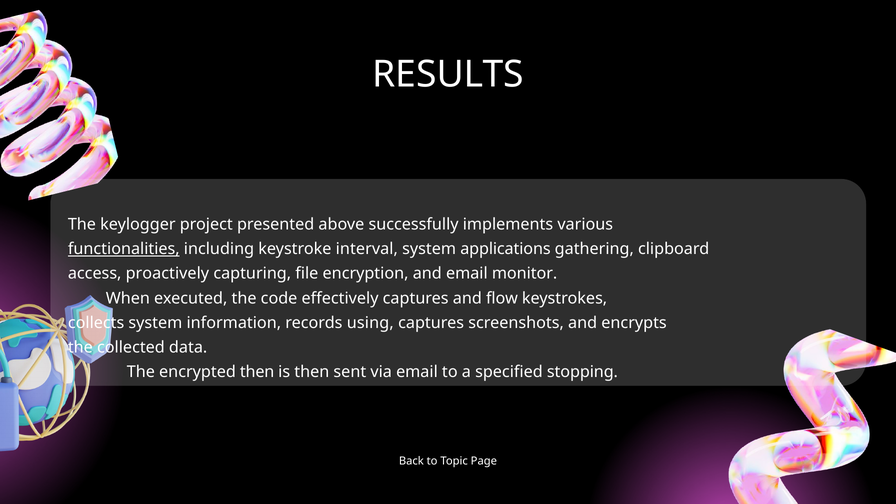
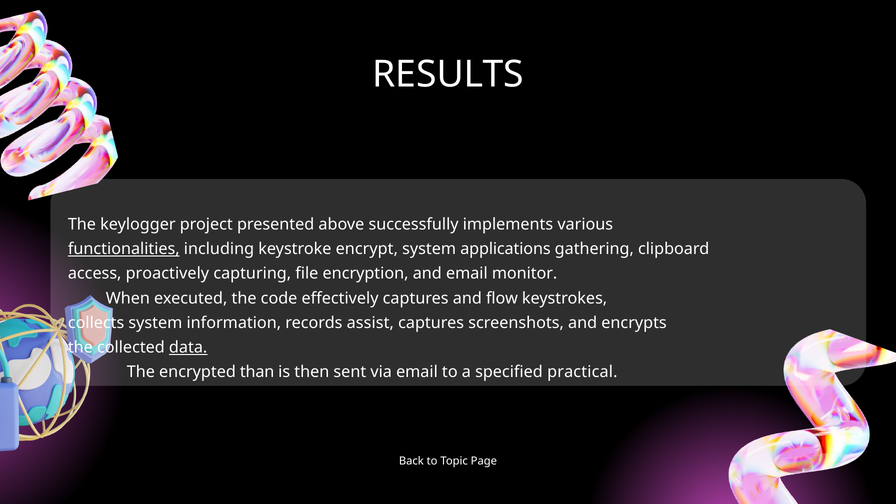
interval: interval -> encrypt (367, 249)
using: using -> assist (370, 323)
data underline: none -> present (188, 347)
encrypted then: then -> than (257, 372)
stopping: stopping -> practical (582, 372)
